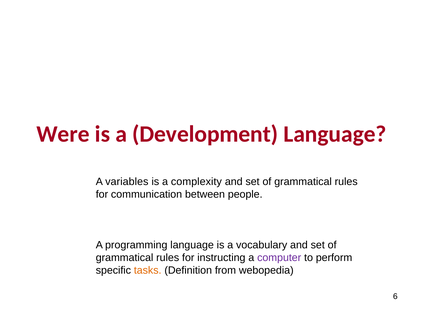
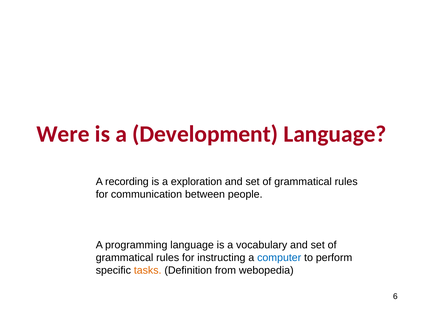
variables: variables -> recording (127, 182)
complexity: complexity -> exploration (196, 182)
computer colour: purple -> blue (279, 258)
